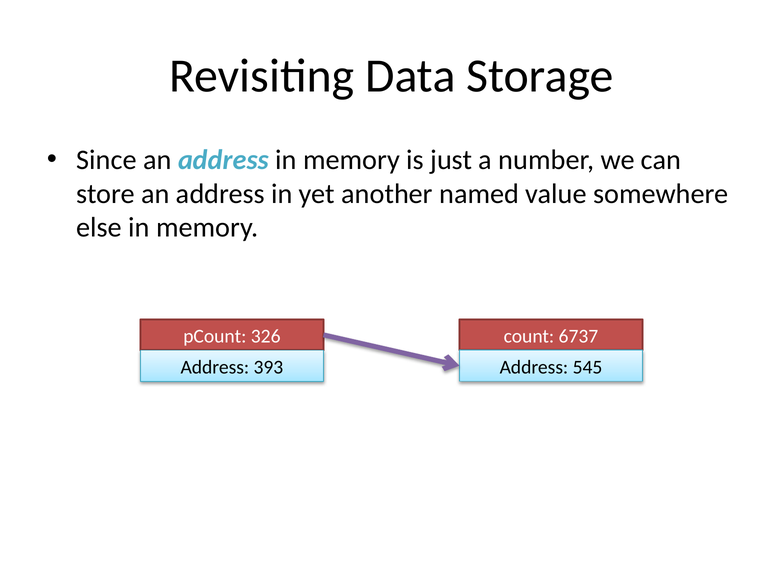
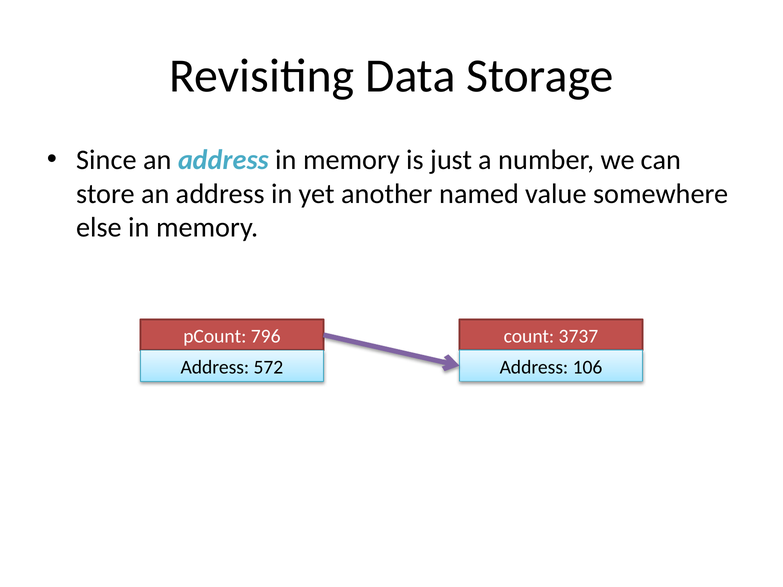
6737: 6737 -> 3737 (578, 336)
326: 326 -> 796 (266, 336)
393: 393 -> 572 (268, 367)
545: 545 -> 106 (587, 367)
